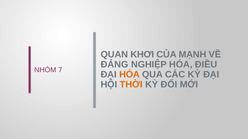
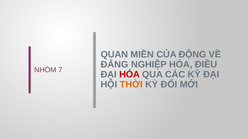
KHƠI: KHƠI -> MIỀN (142, 55)
MẠNH: MẠNH -> ĐỘNG (193, 55)
HÓA colour: orange -> red (130, 75)
